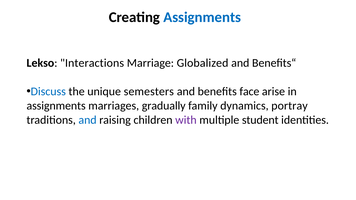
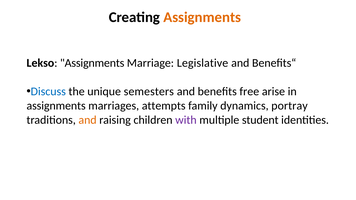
Assignments colour: blue -> orange (202, 17)
Lekso Interactions: Interactions -> Assignments (92, 63)
Globalized: Globalized -> Legislative (203, 63)
face: face -> free (249, 92)
gradually: gradually -> attempts (164, 106)
and colour: blue -> orange (88, 120)
